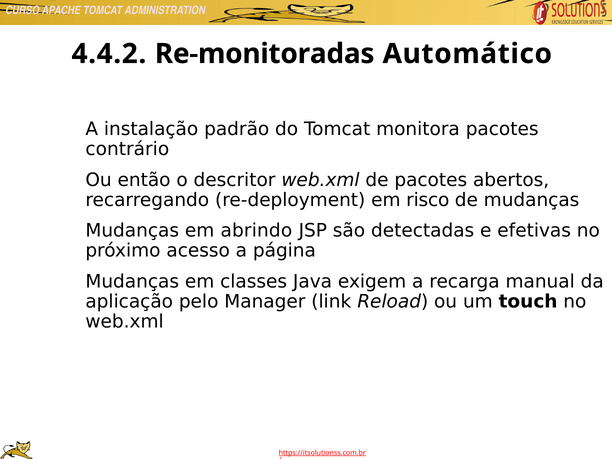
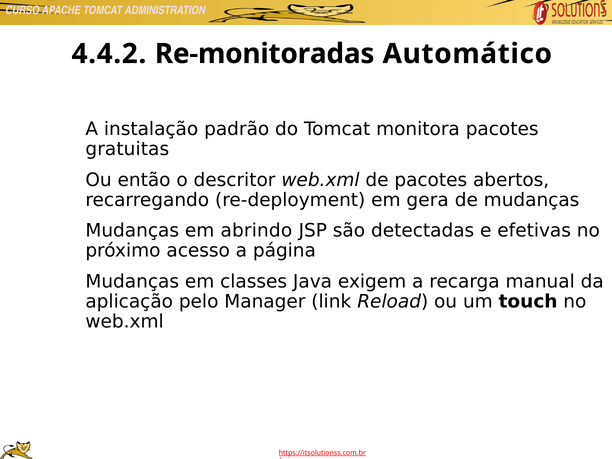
contrário: contrário -> gratuitas (127, 149)
risco: risco -> gera (428, 200)
